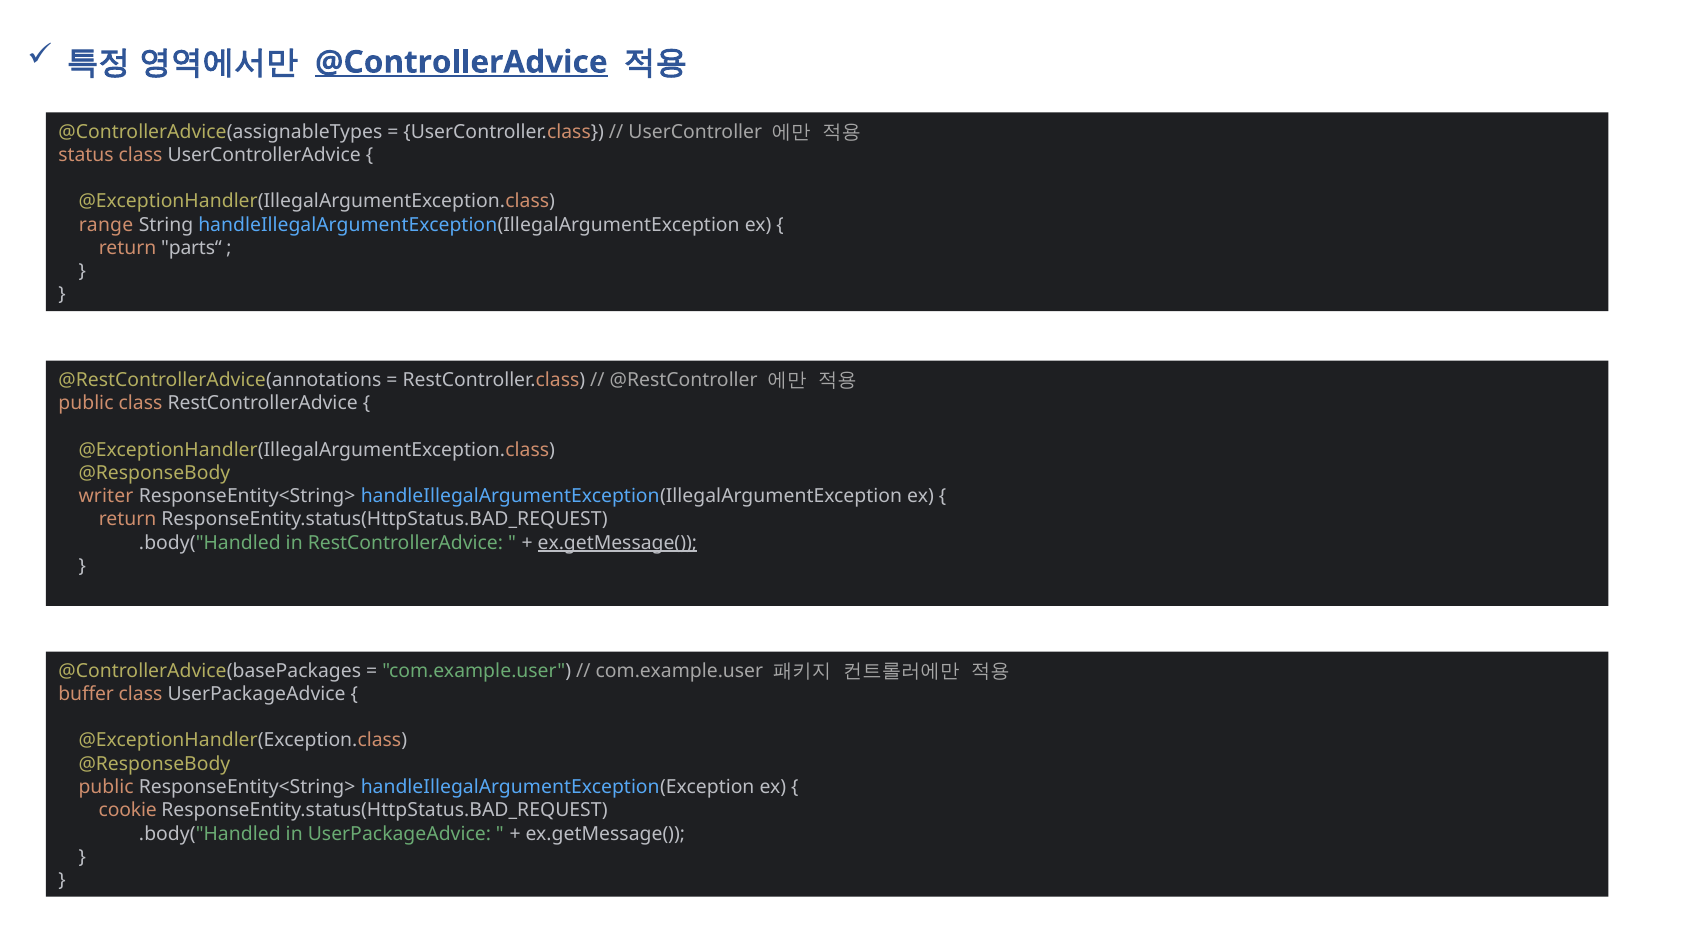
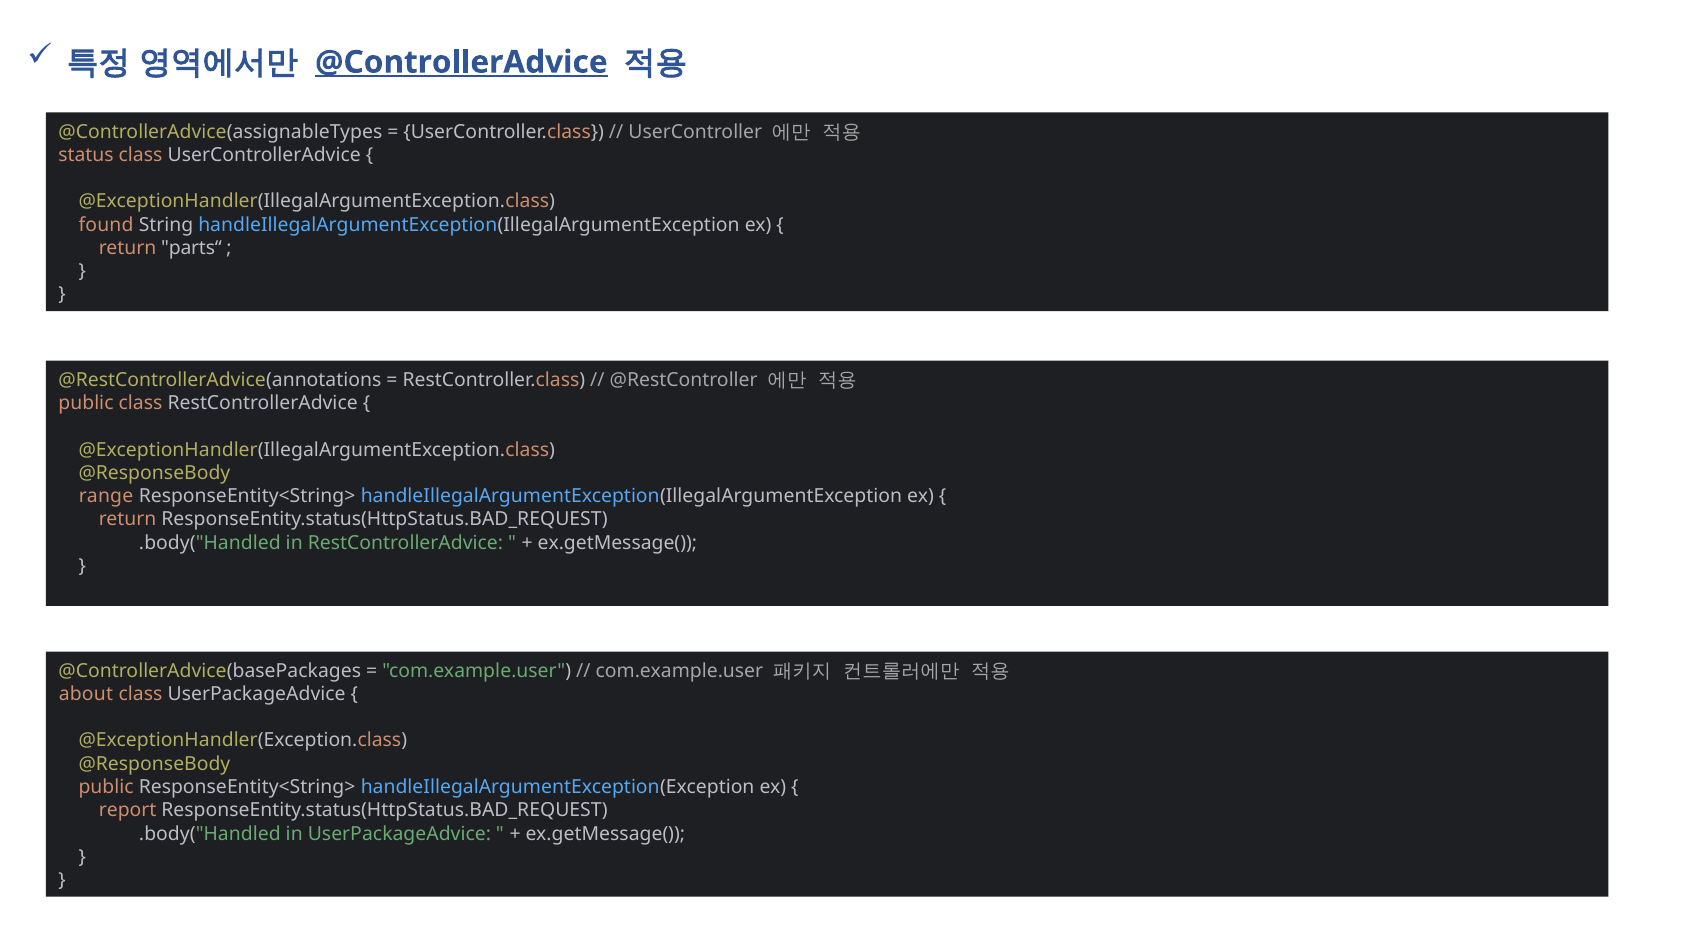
range: range -> found (106, 225)
writer: writer -> range (106, 496)
ex.getMessage( underline: present -> none (617, 542)
buffer: buffer -> about (86, 694)
cookie: cookie -> report (128, 810)
